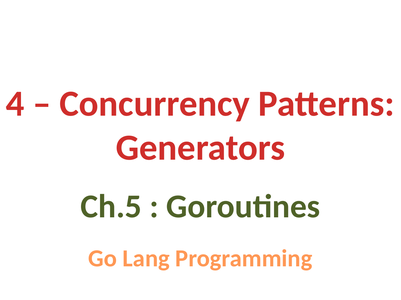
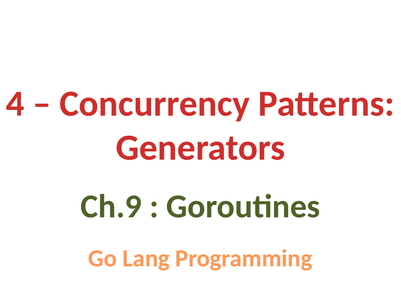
Ch.5: Ch.5 -> Ch.9 (111, 207)
